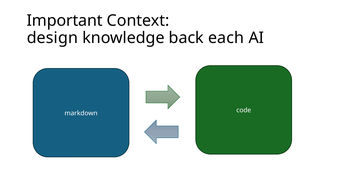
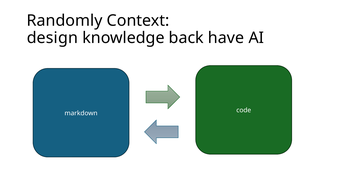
Important: Important -> Randomly (65, 21)
each: each -> have (226, 38)
